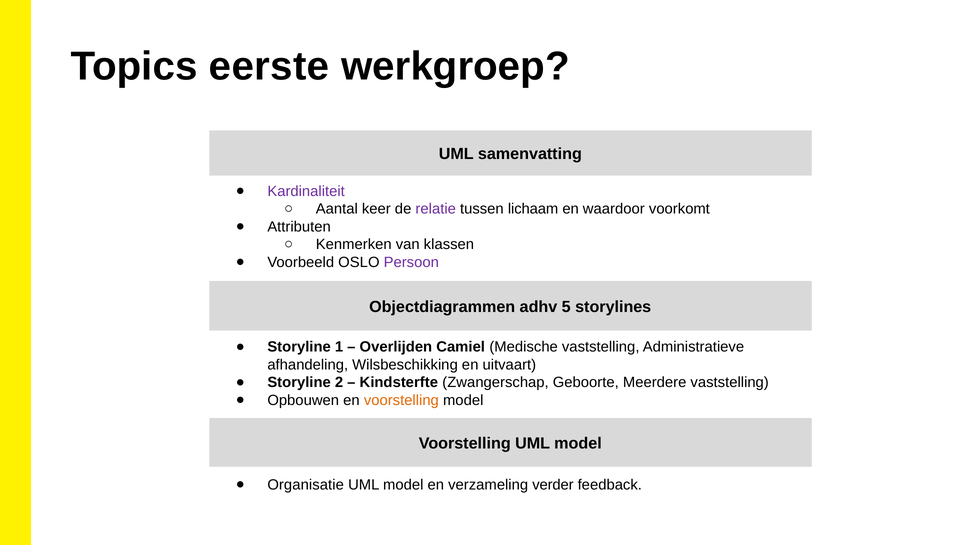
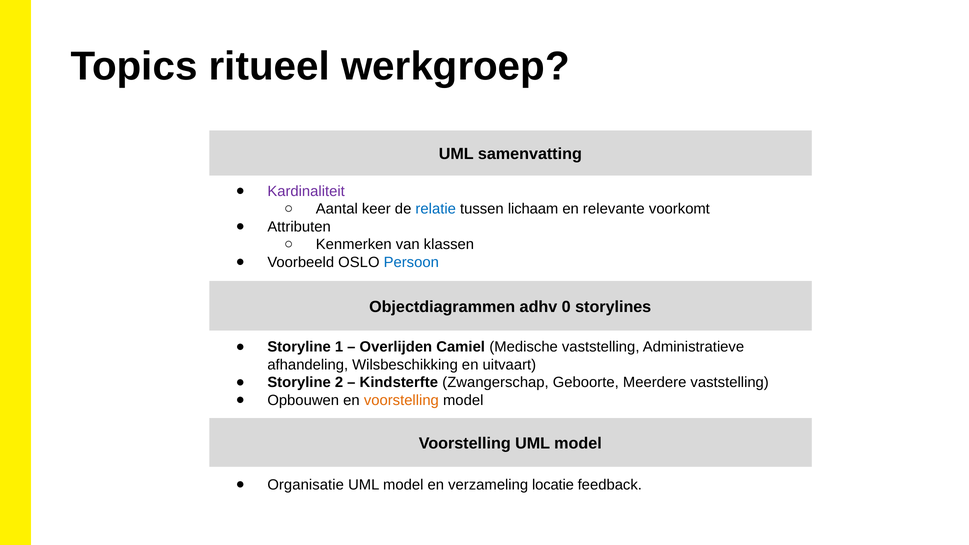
eerste: eerste -> ritueel (269, 67)
relatie colour: purple -> blue (436, 209)
waardoor: waardoor -> relevante (614, 209)
Persoon colour: purple -> blue (411, 262)
5: 5 -> 0 (566, 307)
verder: verder -> locatie (553, 485)
